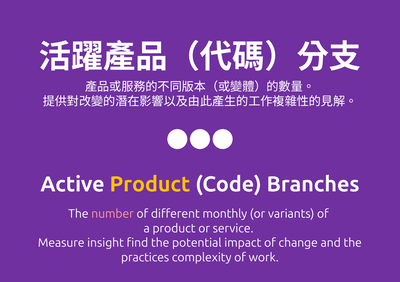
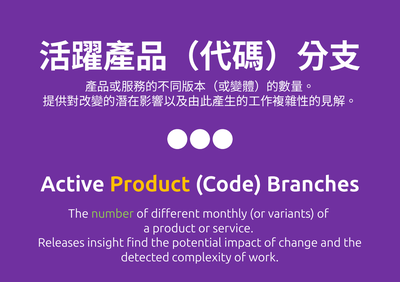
number colour: pink -> light green (113, 214)
Measure: Measure -> Releases (61, 243)
practices: practices -> detected (145, 257)
